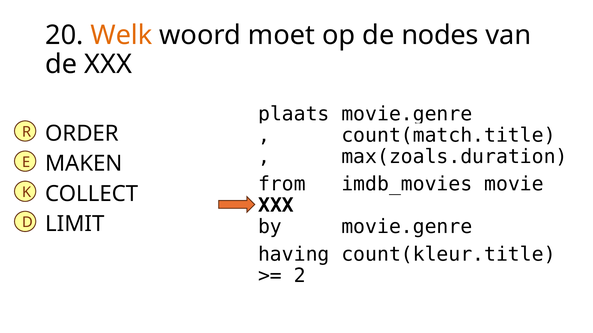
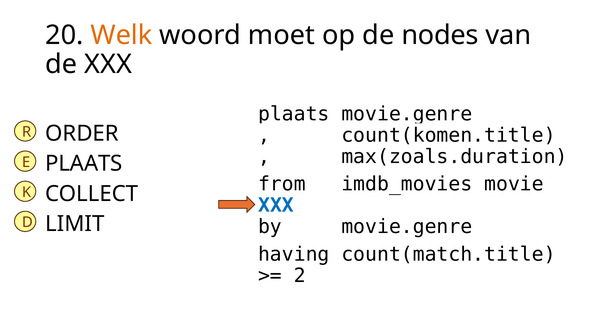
count(match.title: count(match.title -> count(komen.title (448, 135)
MAKEN: MAKEN -> PLAATS (84, 164)
XXX colour: black -> blue (276, 206)
count(kleur.title: count(kleur.title -> count(match.title (448, 255)
